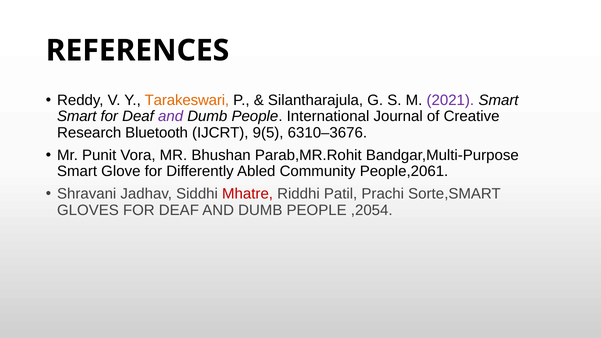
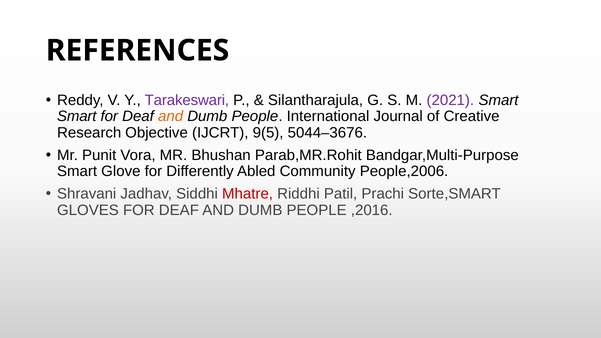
Tarakeswari colour: orange -> purple (187, 100)
and colour: purple -> orange (171, 116)
Bluetooth: Bluetooth -> Objective (157, 133)
6310–3676: 6310–3676 -> 5044–3676 (327, 133)
People,2061: People,2061 -> People,2006 (404, 171)
,2054: ,2054 -> ,2016 (372, 210)
